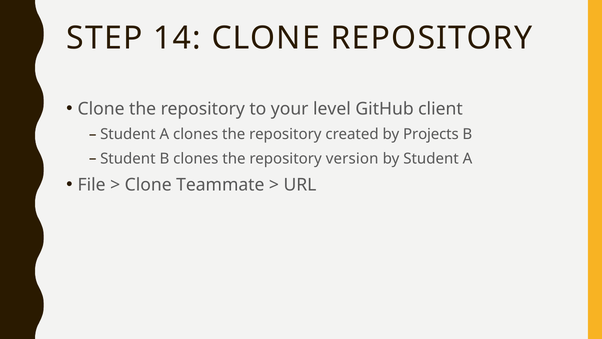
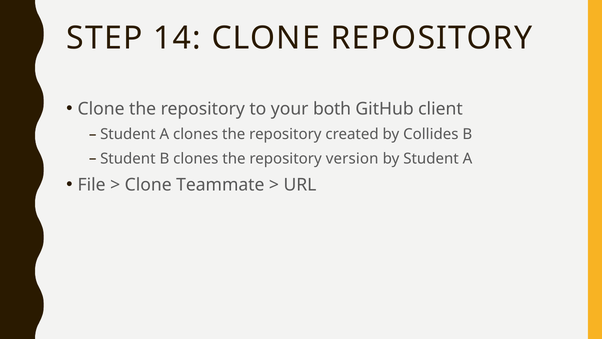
level: level -> both (332, 109)
Projects: Projects -> Collides (431, 134)
